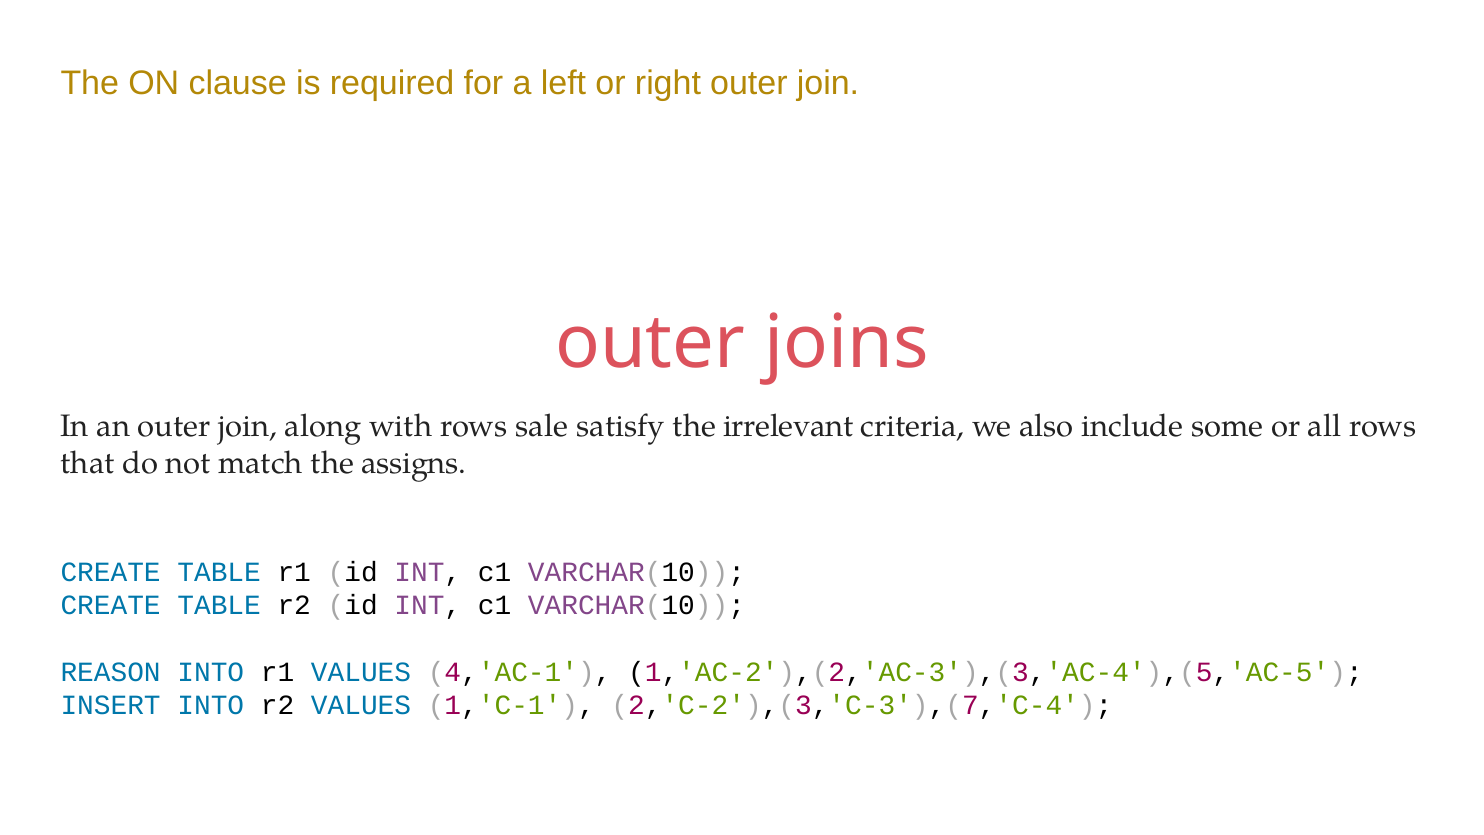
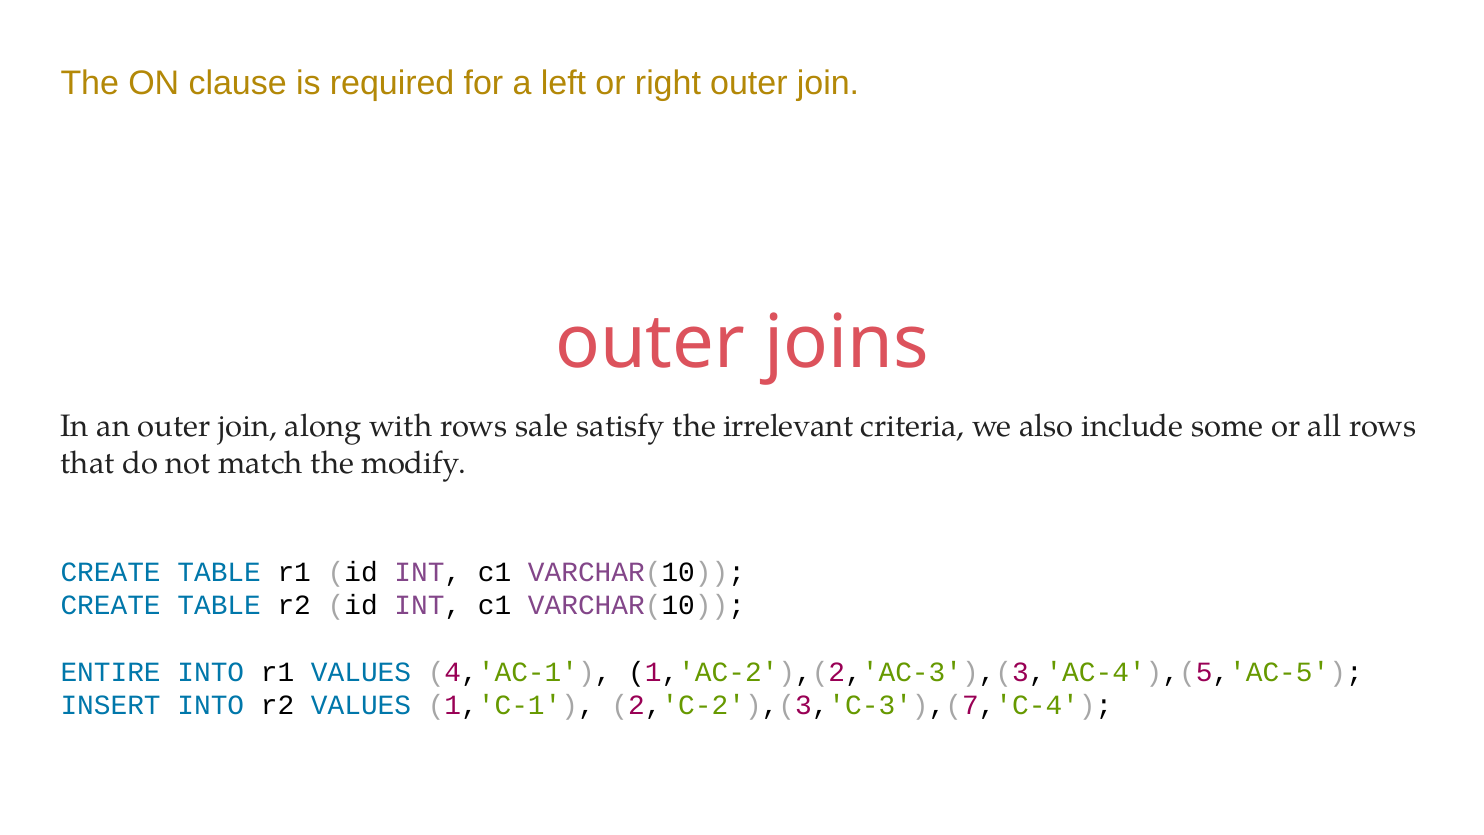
assigns: assigns -> modify (414, 463)
REASON: REASON -> ENTIRE (111, 672)
